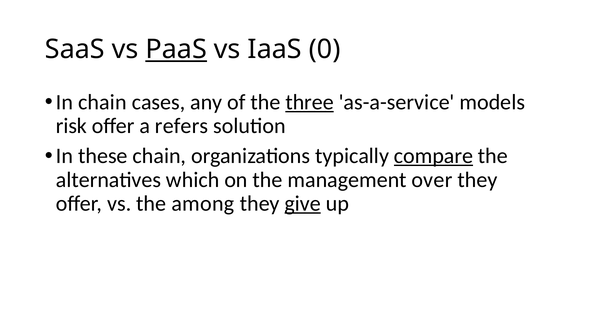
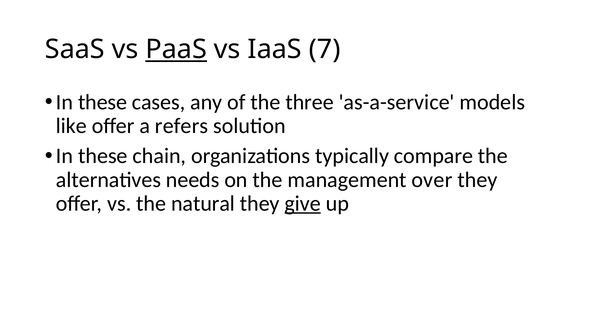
0: 0 -> 7 (325, 49)
chain: chain -> these (103, 102)
three underline: present -> none (310, 102)
risk: risk -> like (71, 126)
compare underline: present -> none (433, 156)
which: which -> needs (193, 180)
among: among -> natural (203, 204)
